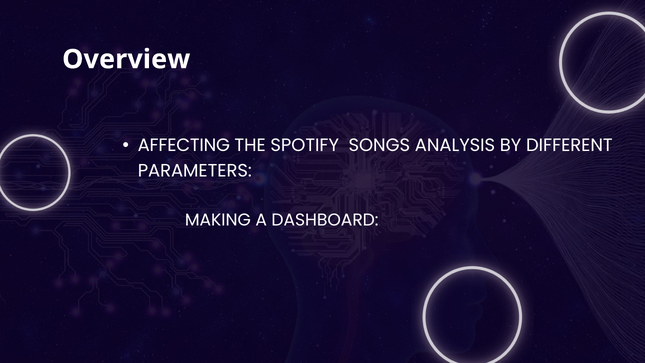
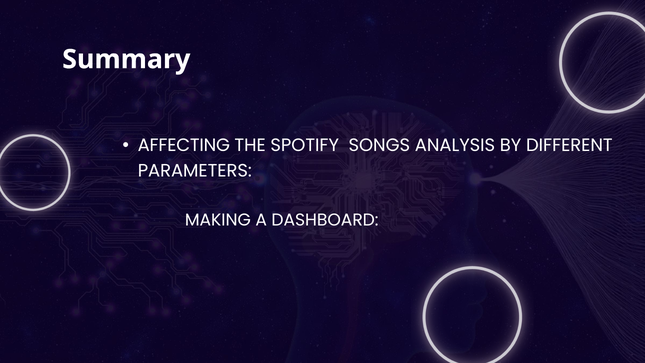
Overview: Overview -> Summary (126, 59)
